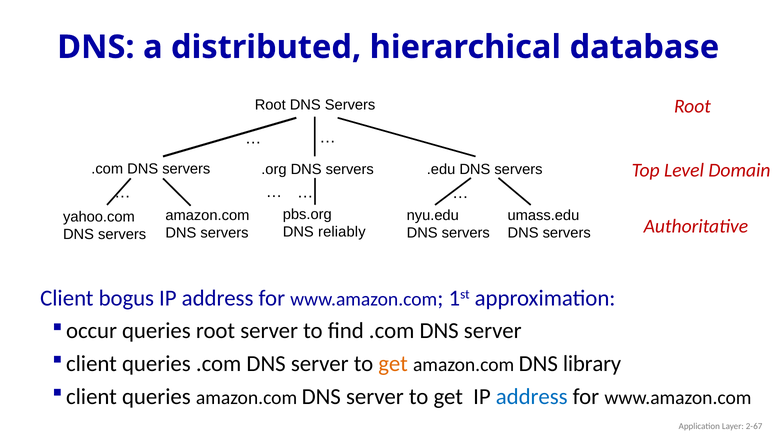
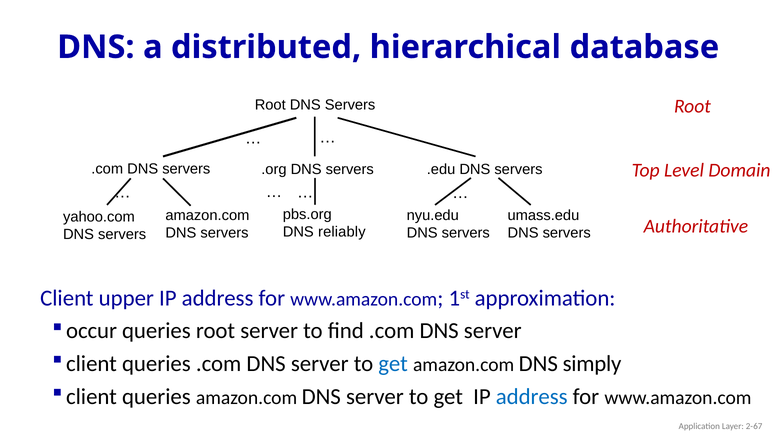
bogus: bogus -> upper (126, 298)
get colour: orange -> blue (393, 363)
library: library -> simply (592, 363)
